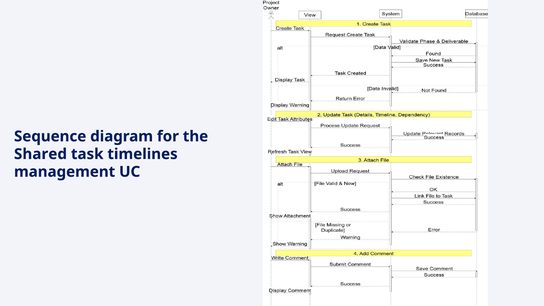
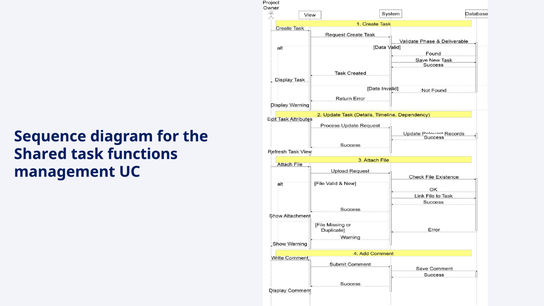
timelines: timelines -> functions (143, 154)
